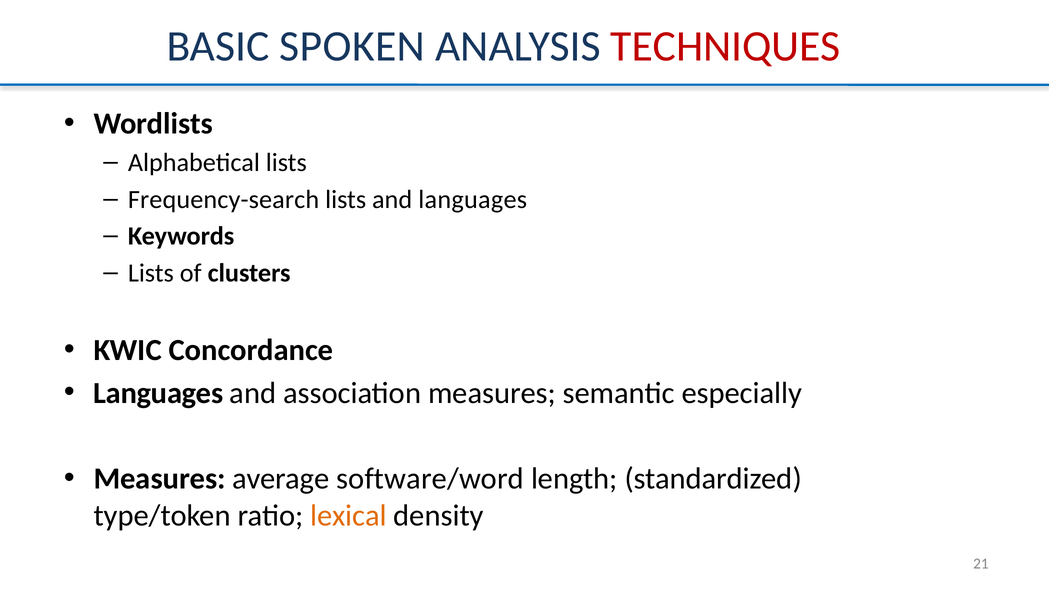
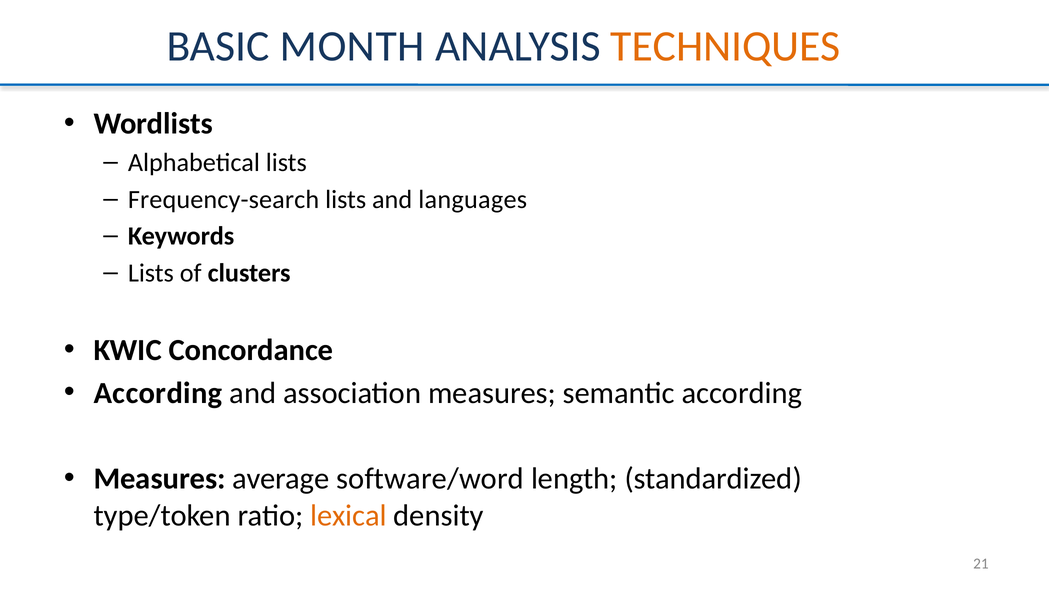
SPOKEN: SPOKEN -> MONTH (352, 47)
TECHNIQUES colour: red -> orange (725, 47)
Languages: Languages -> According (158, 393)
semantic especially: especially -> according (742, 393)
